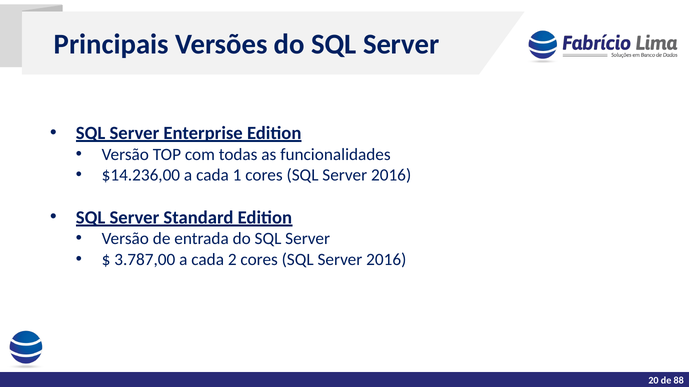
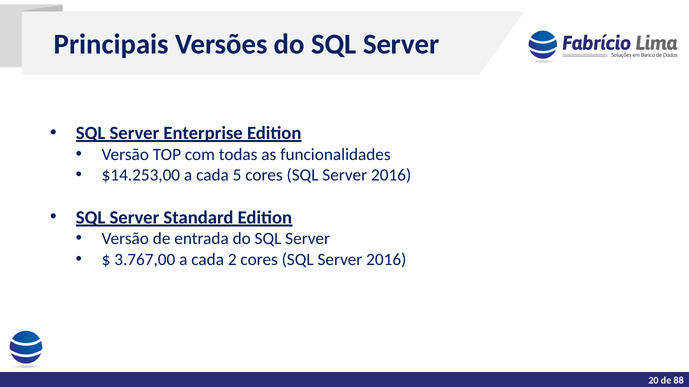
$14.236,00: $14.236,00 -> $14.253,00 (141, 175)
1: 1 -> 5 (237, 175)
3.787,00: 3.787,00 -> 3.767,00 (145, 260)
